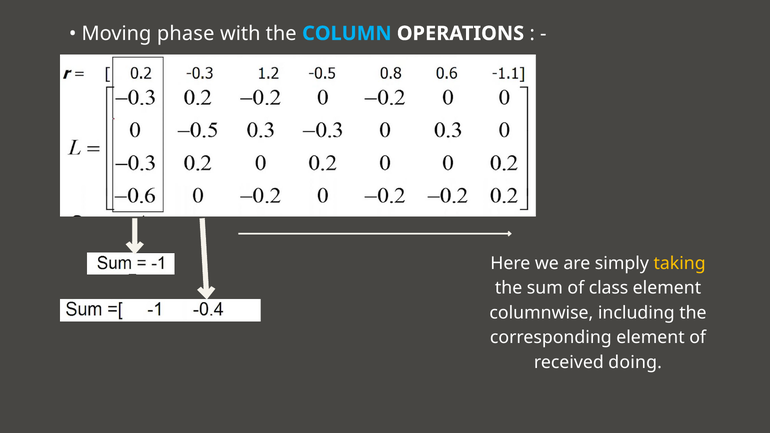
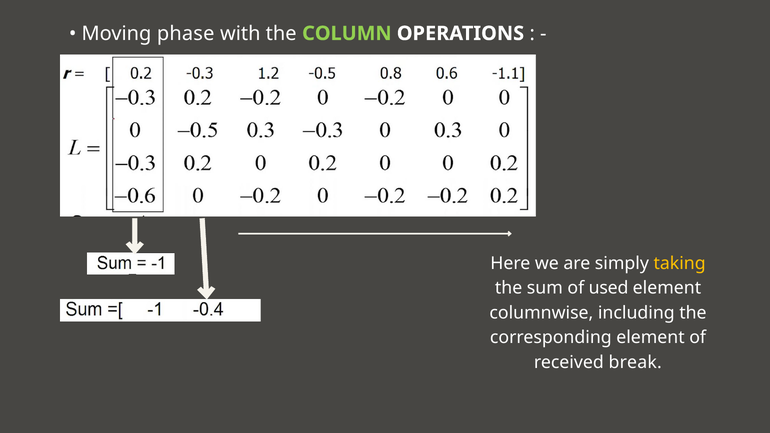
COLUMN colour: light blue -> light green (347, 33)
class: class -> used (609, 288)
doing: doing -> break (635, 362)
